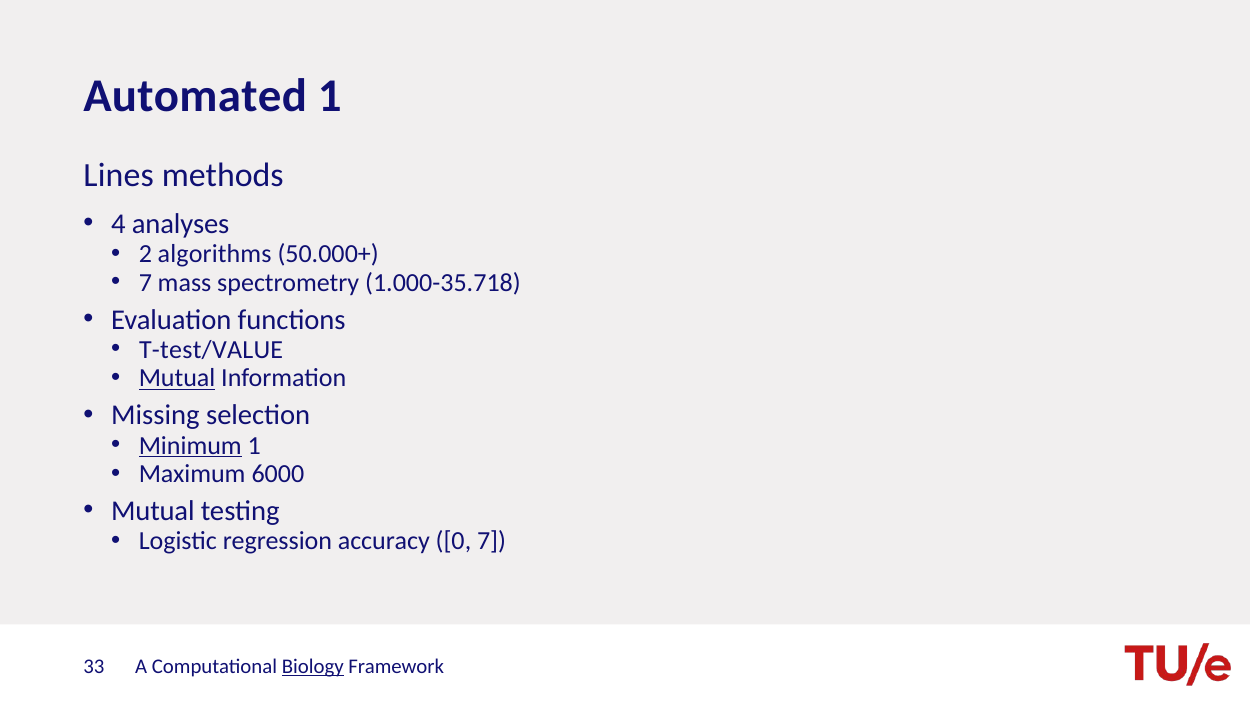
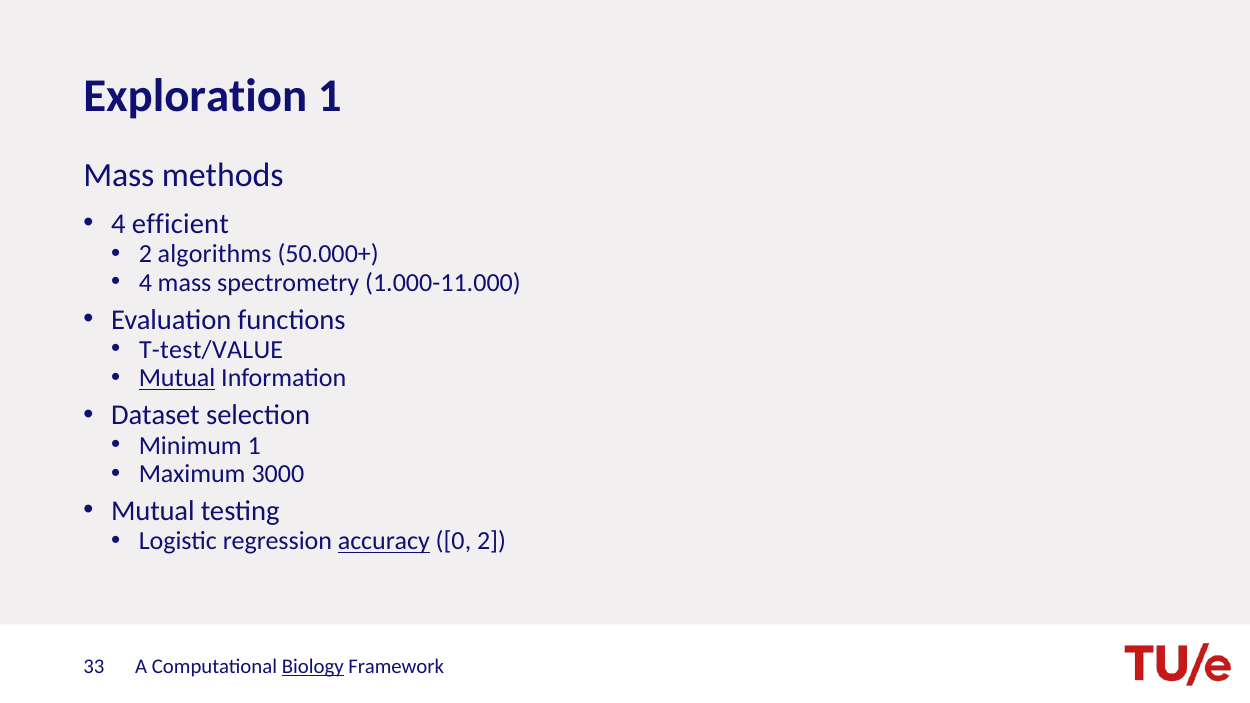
Automated: Automated -> Exploration (195, 96)
Lines: Lines -> Mass (119, 176)
analyses: analyses -> efficient (180, 224)
7: 7 -> 4 (145, 283)
1.000-35.718: 1.000-35.718 -> 1.000-11.000 (443, 283)
Missing: Missing -> Dataset (155, 416)
Minimum underline: present -> none (190, 446)
6000: 6000 -> 3000 (278, 474)
accuracy underline: none -> present (384, 541)
0 7: 7 -> 2 (492, 541)
